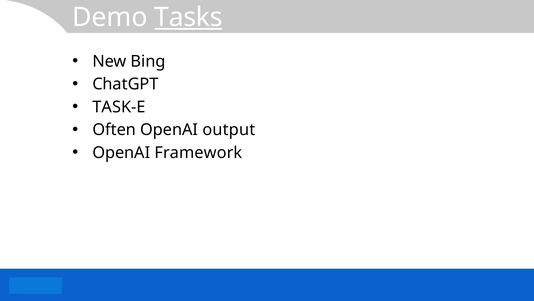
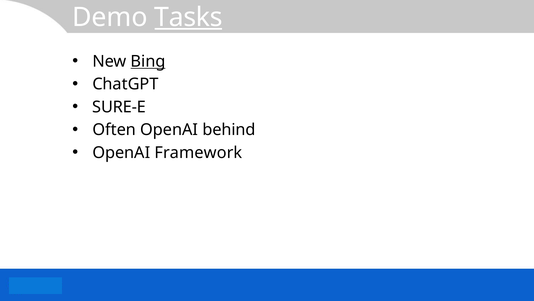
Bing underline: none -> present (148, 61)
TASK-E: TASK-E -> SURE-E (119, 107)
output: output -> behind (229, 130)
